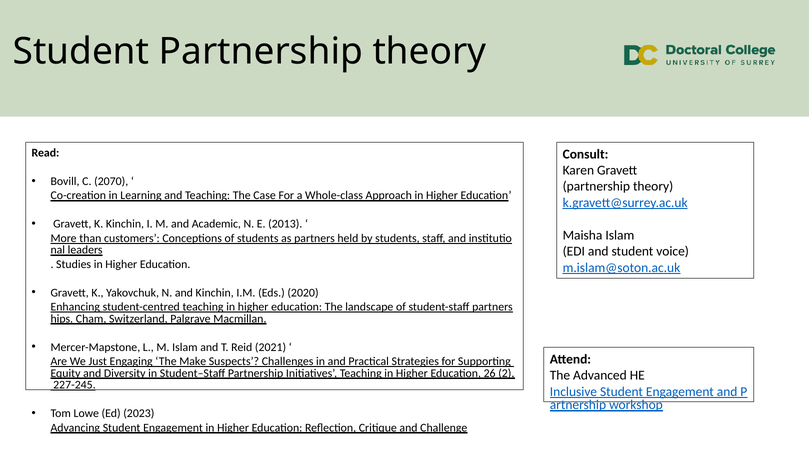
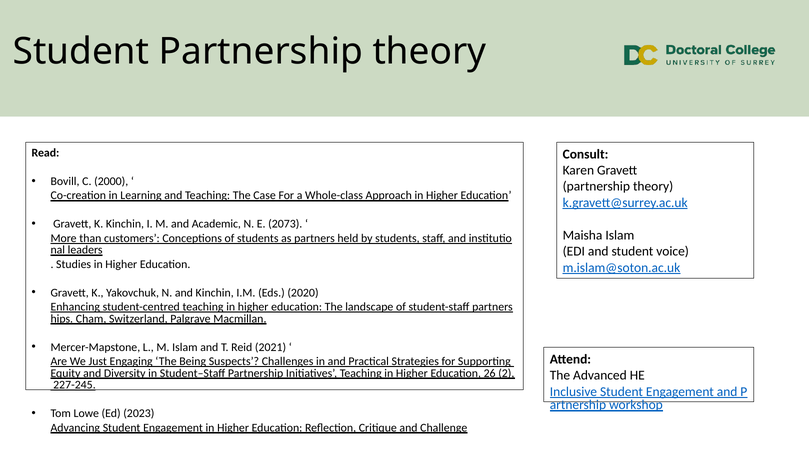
2070: 2070 -> 2000 (111, 181)
2013: 2013 -> 2073 (285, 224)
Make: Make -> Being (193, 361)
